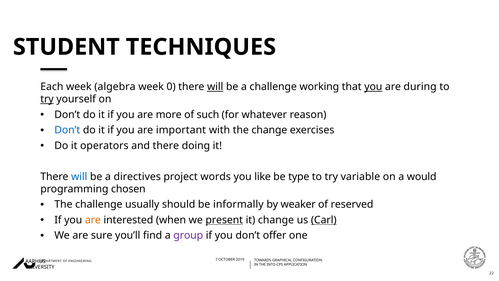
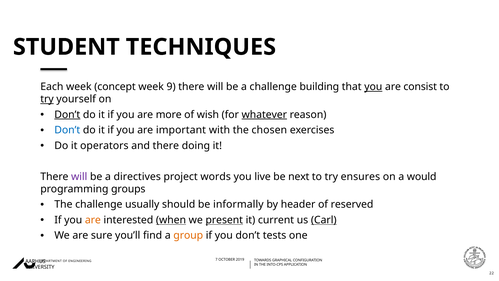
algebra: algebra -> concept (115, 87)
0: 0 -> 9 (171, 87)
will underline: present -> none (215, 87)
working: working -> building (319, 87)
during: during -> consist (420, 87)
Don’t underline: none -> present (67, 115)
such: such -> wish (208, 115)
whatever underline: none -> present (264, 115)
the change: change -> chosen (269, 130)
will colour: blue -> purple (79, 177)
like: like -> live (263, 177)
type: type -> next (299, 177)
variable: variable -> ensures (360, 177)
chosen: chosen -> groups (128, 189)
weaker: weaker -> header (298, 204)
when underline: none -> present (171, 220)
it change: change -> current (276, 220)
group colour: purple -> orange (188, 235)
offer: offer -> tests (275, 235)
